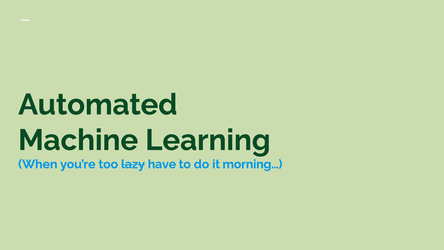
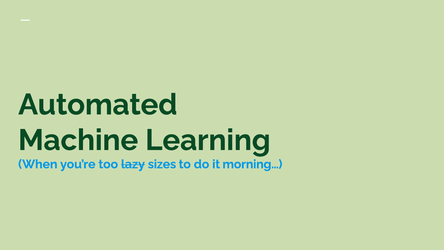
have: have -> sizes (162, 164)
